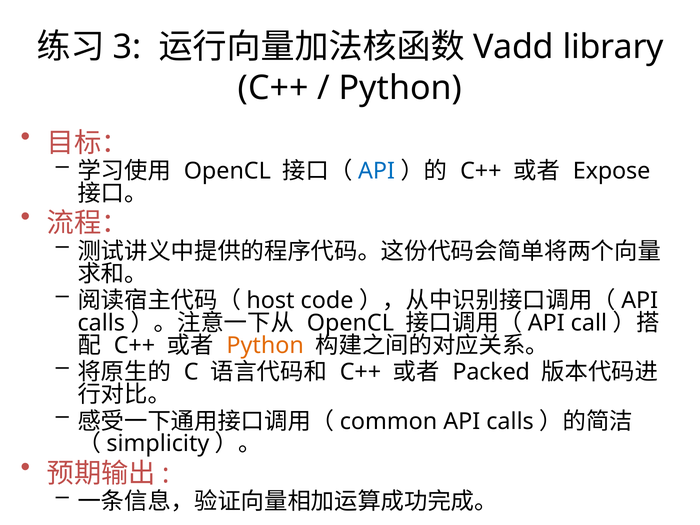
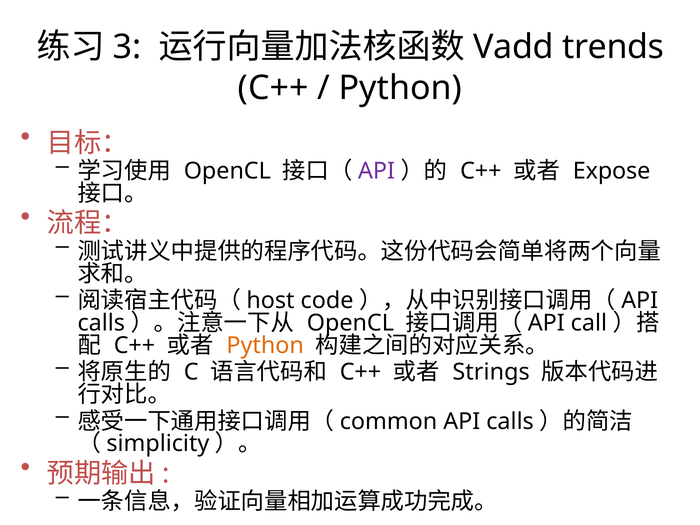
library: library -> trends (613, 47)
API colour: blue -> purple (377, 171)
Packed: Packed -> Strings (491, 372)
